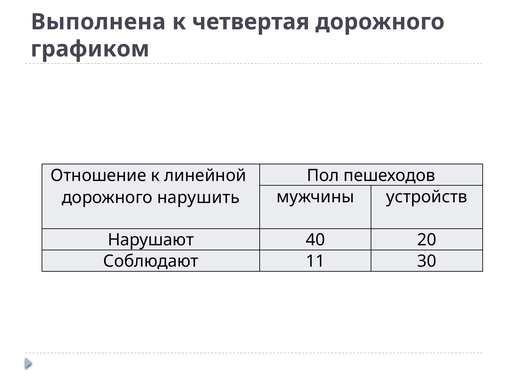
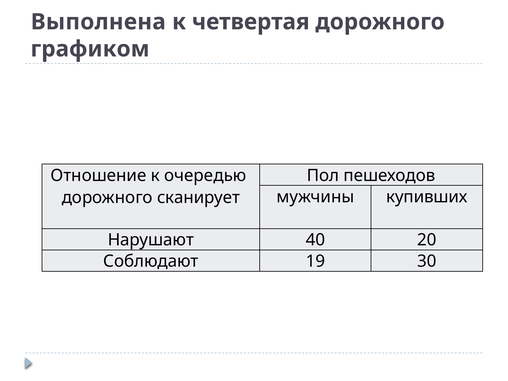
линейной: линейной -> очередью (205, 175)
устройств: устройств -> купивших (427, 197)
нарушить: нарушить -> сканирует (198, 197)
11: 11 -> 19 (315, 261)
